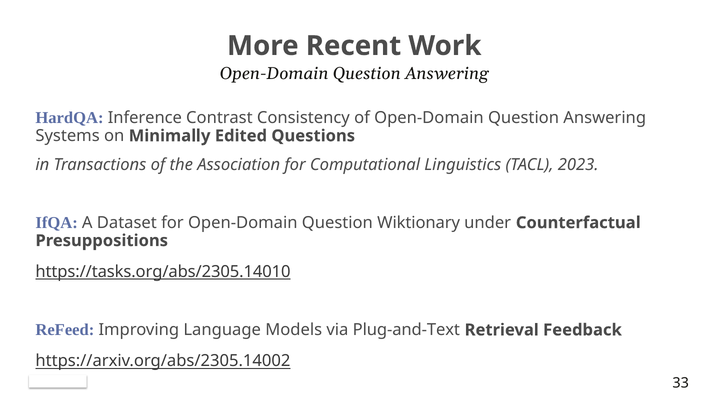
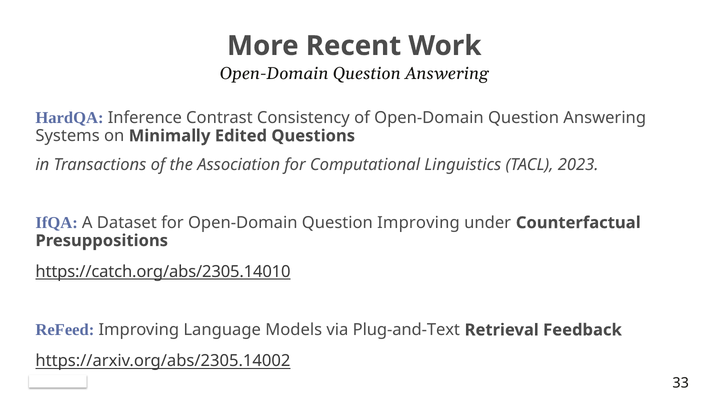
Question Wiktionary: Wiktionary -> Improving (418, 223)
https://tasks.org/abs/2305.14010: https://tasks.org/abs/2305.14010 -> https://catch.org/abs/2305.14010 (163, 272)
